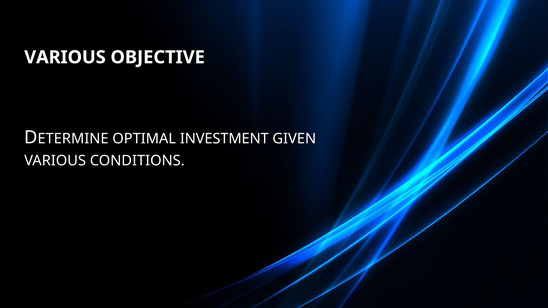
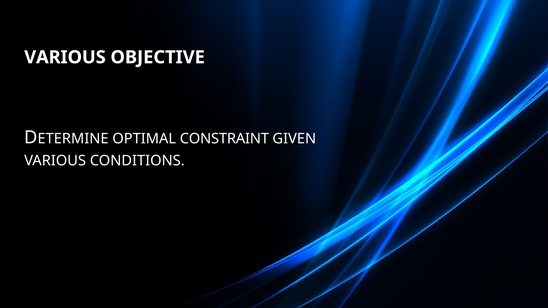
INVESTMENT: INVESTMENT -> CONSTRAINT (224, 139)
